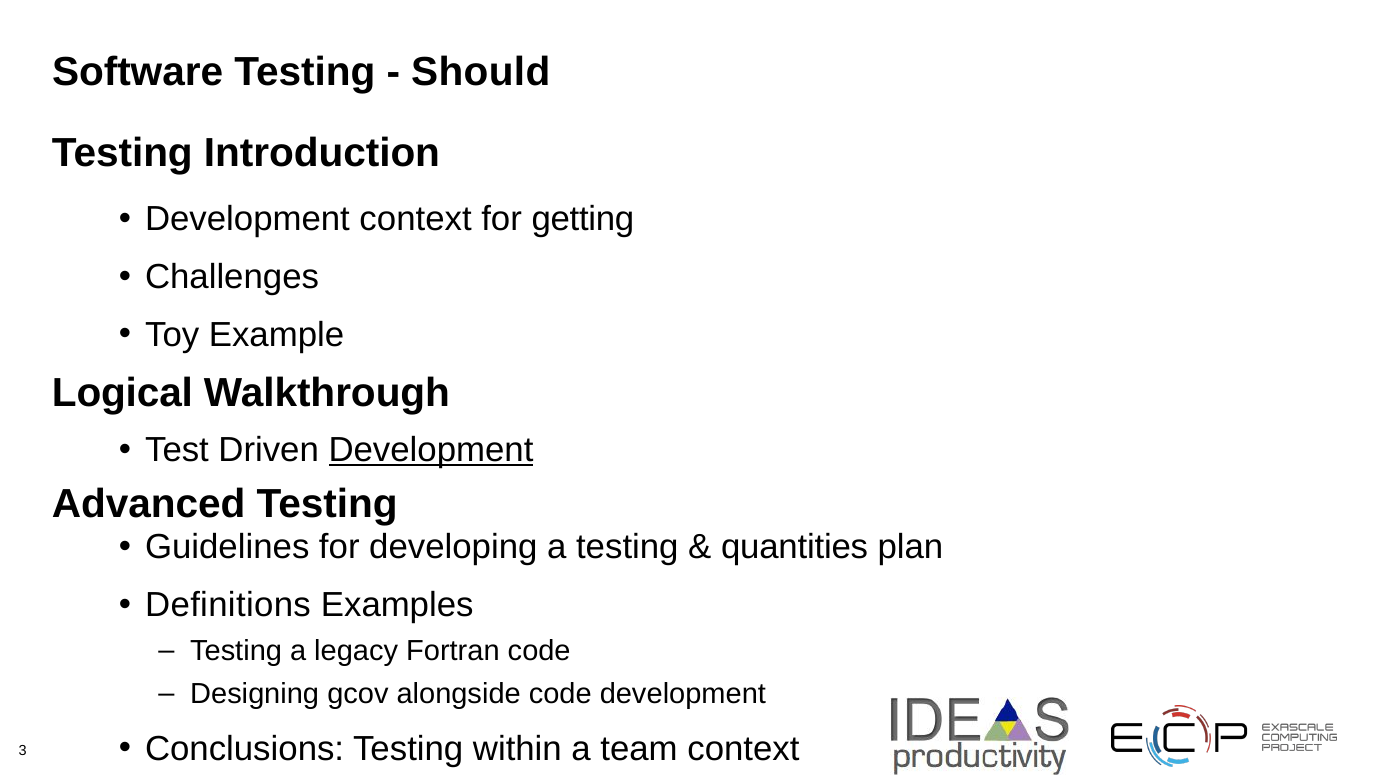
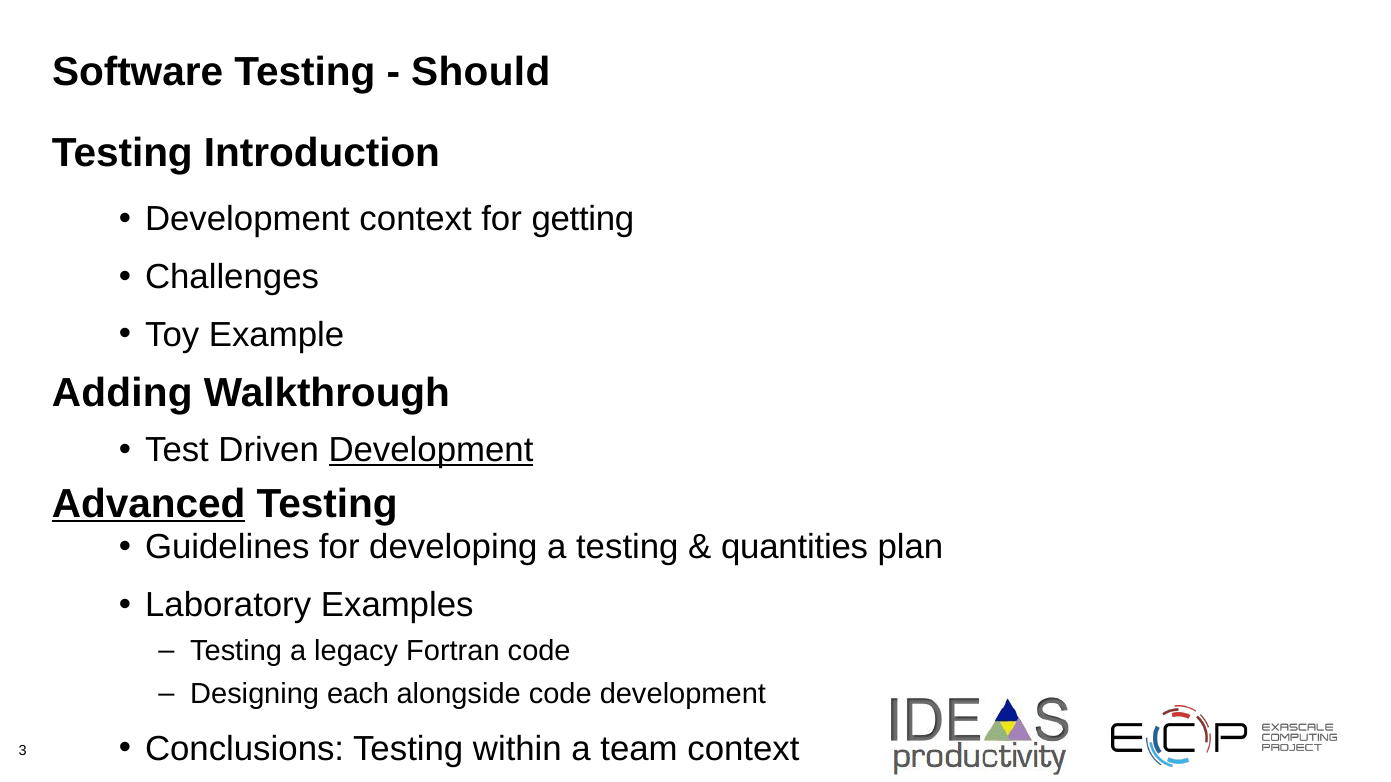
Logical: Logical -> Adding (122, 393)
Advanced underline: none -> present (149, 504)
Definitions: Definitions -> Laboratory (228, 606)
gcov: gcov -> each (358, 694)
